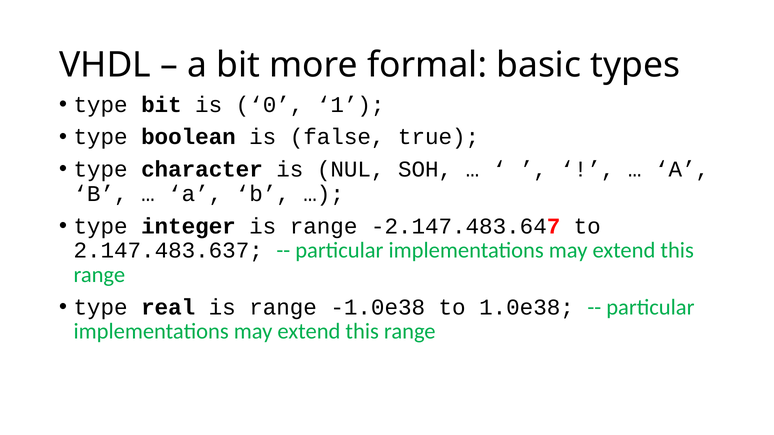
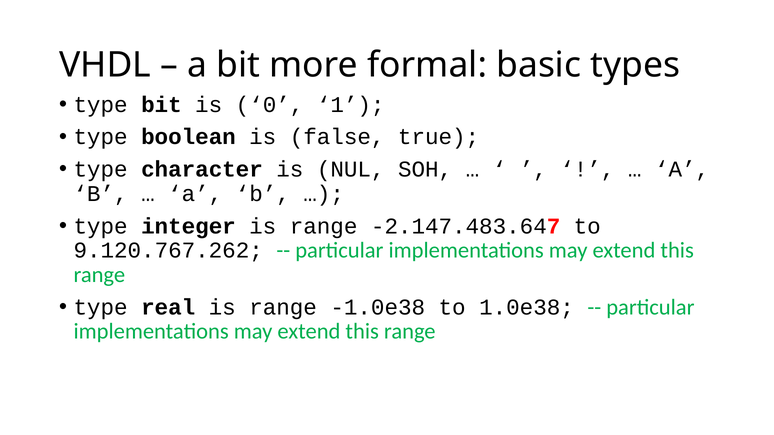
2.147.483.637: 2.147.483.637 -> 9.120.767.262 (168, 251)
